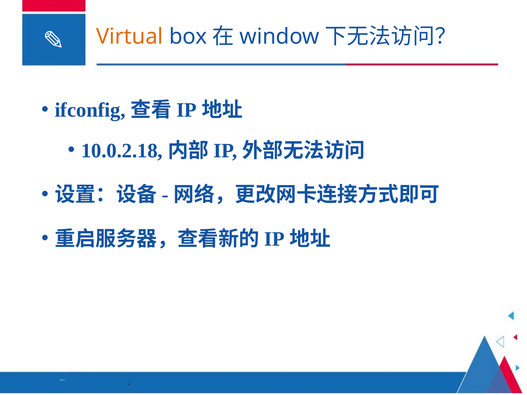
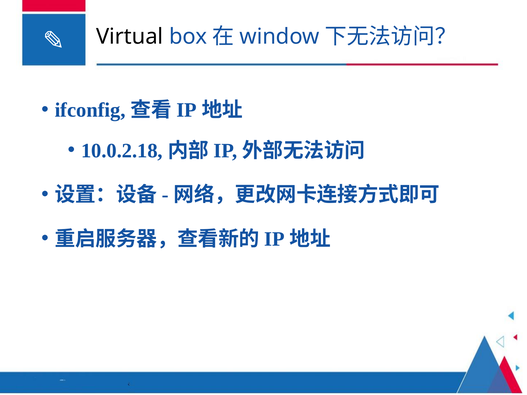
Virtual colour: orange -> black (130, 37)
